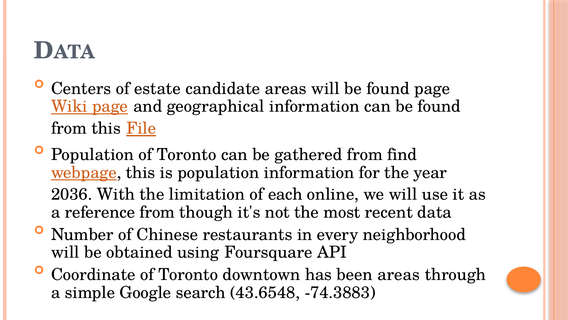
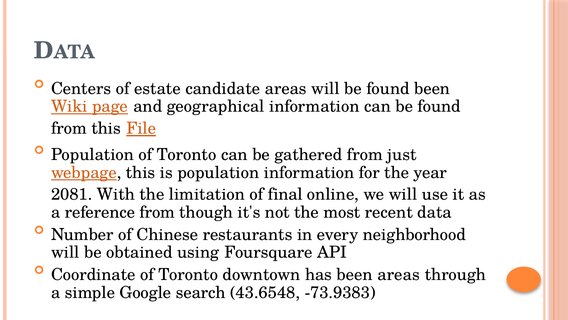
found page: page -> been (432, 88)
find: find -> just (402, 154)
2036: 2036 -> 2081 (72, 194)
each: each -> final (285, 194)
-74.3883: -74.3883 -> -73.9383 (340, 292)
